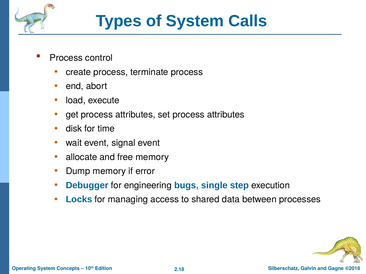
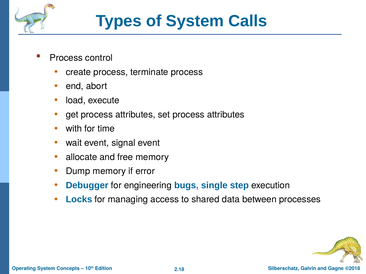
disk: disk -> with (74, 129)
